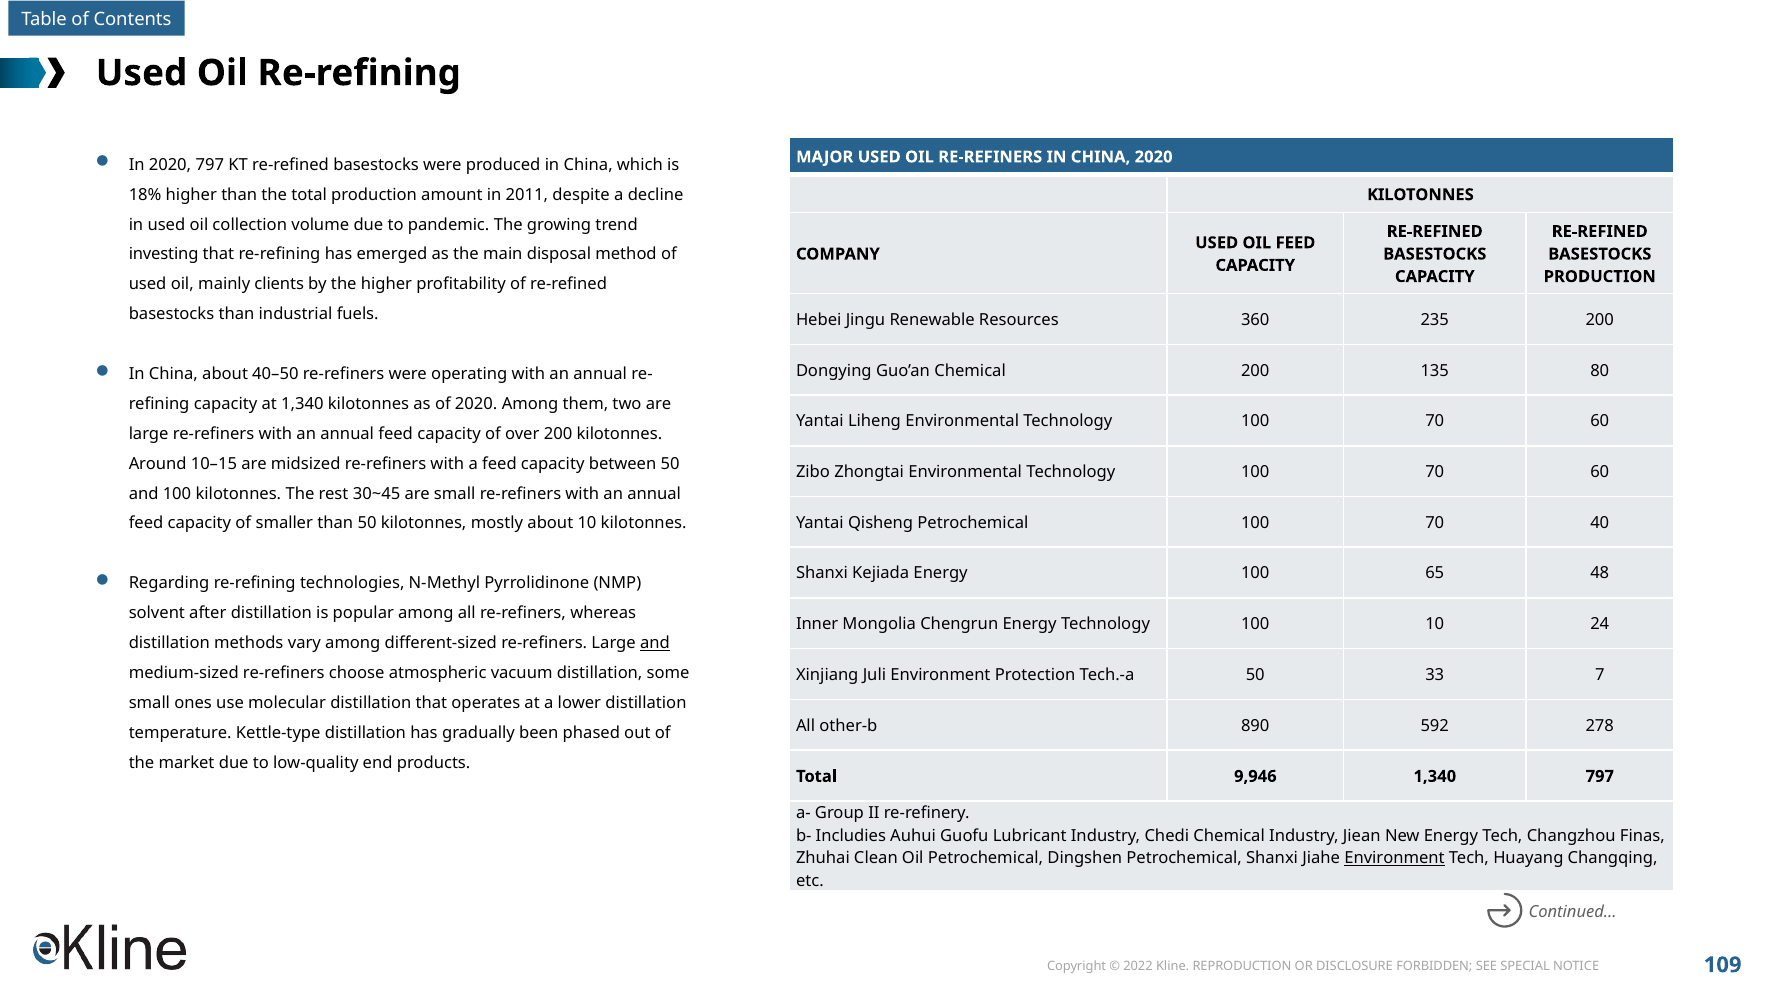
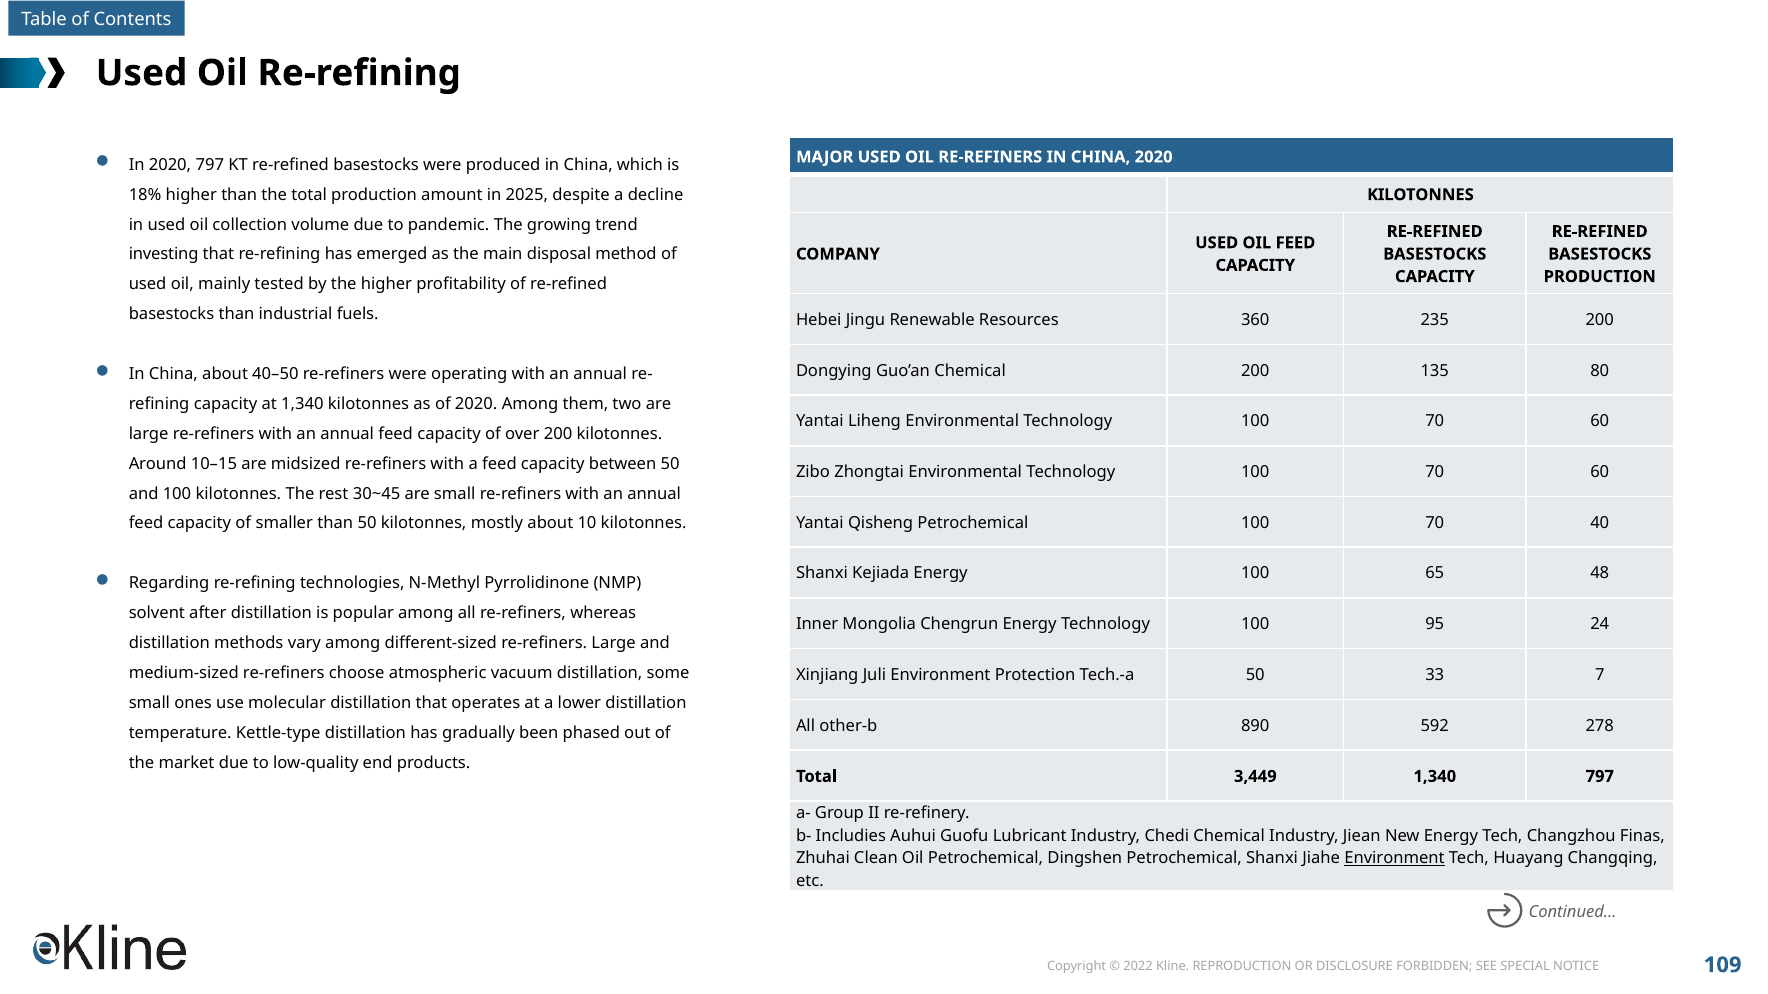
2011: 2011 -> 2025 (527, 195)
clients: clients -> tested (279, 284)
100 10: 10 -> 95 (1435, 625)
and underline: present -> none (655, 643)
9,946: 9,946 -> 3,449 (1255, 777)
